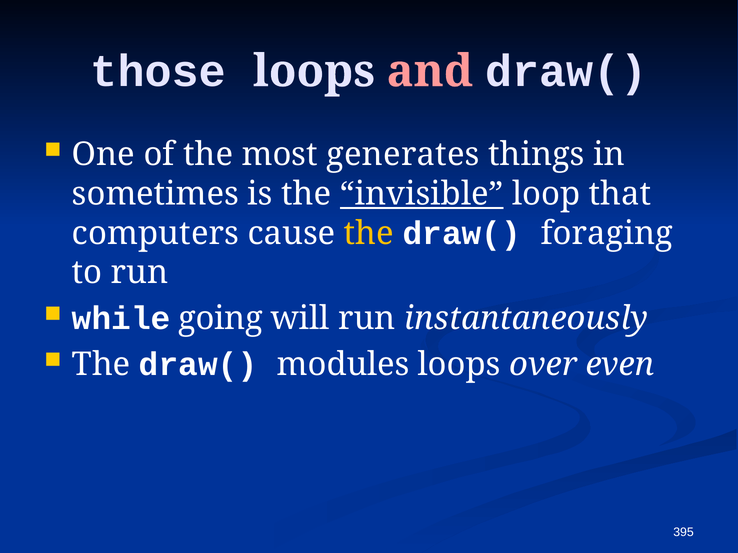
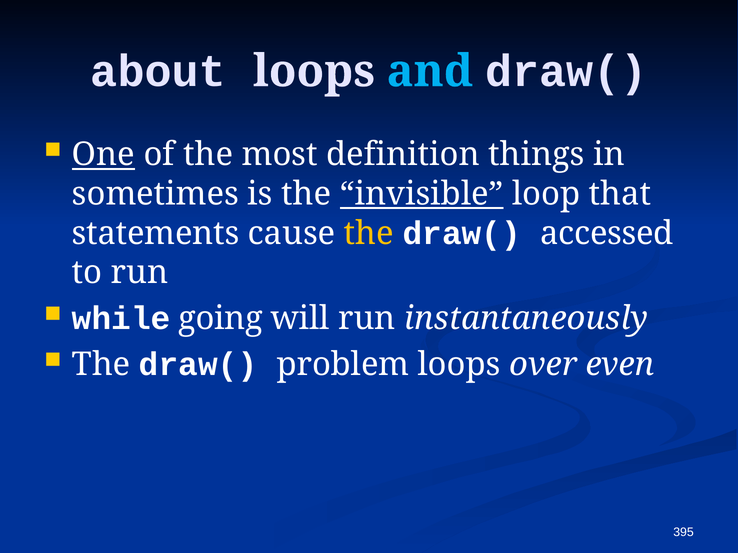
those: those -> about (158, 71)
and colour: pink -> light blue (430, 71)
One underline: none -> present (103, 155)
generates: generates -> definition (403, 155)
computers: computers -> statements (156, 234)
foraging: foraging -> accessed (607, 234)
modules: modules -> problem (343, 365)
